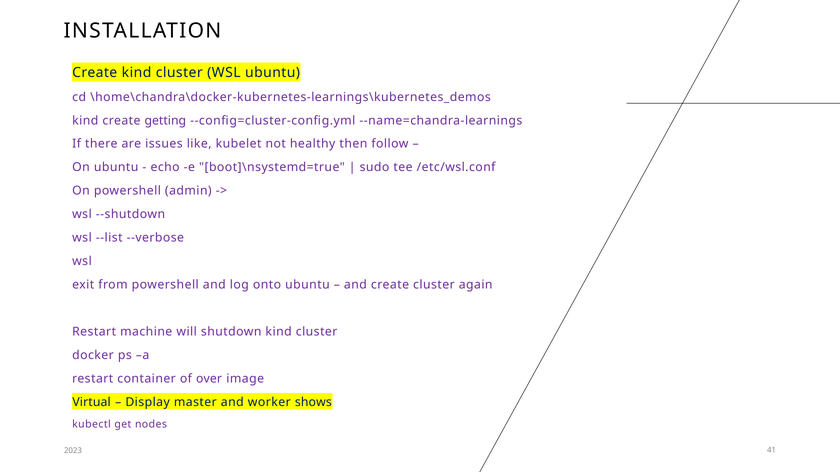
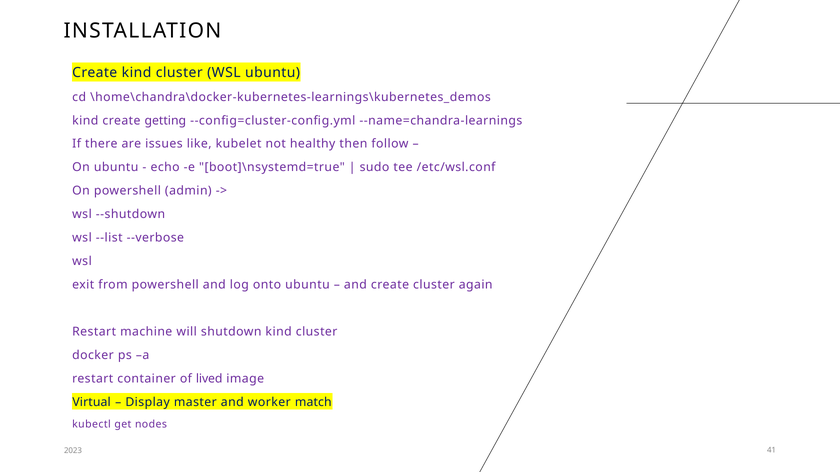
over: over -> lived (209, 379)
shows: shows -> match (313, 402)
